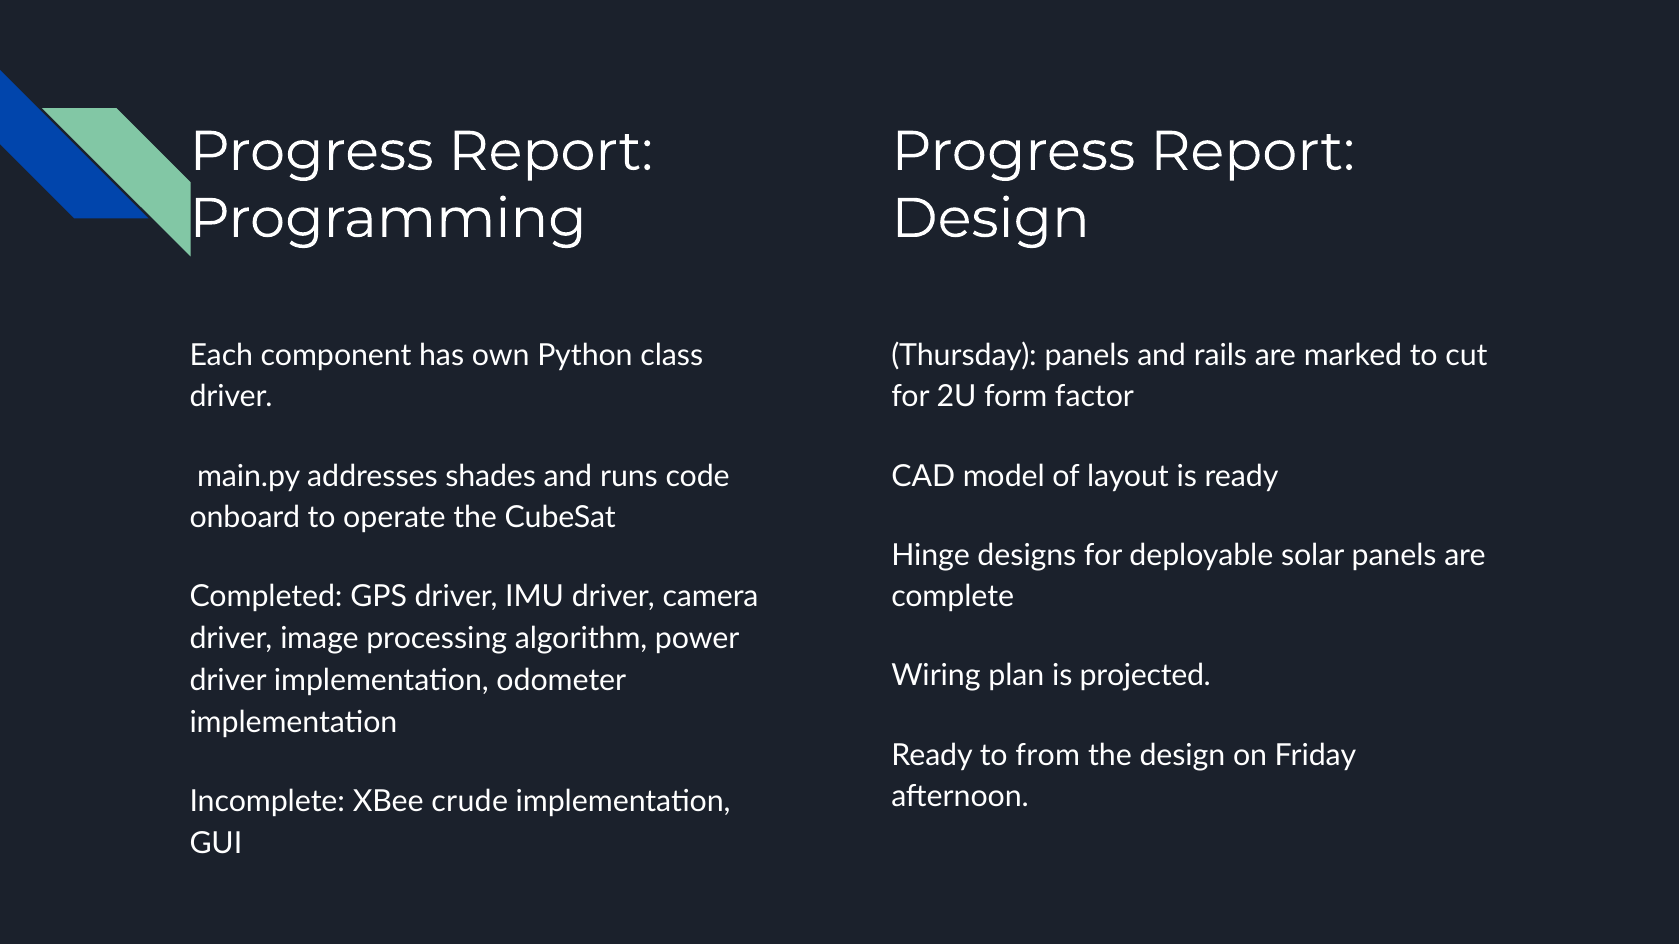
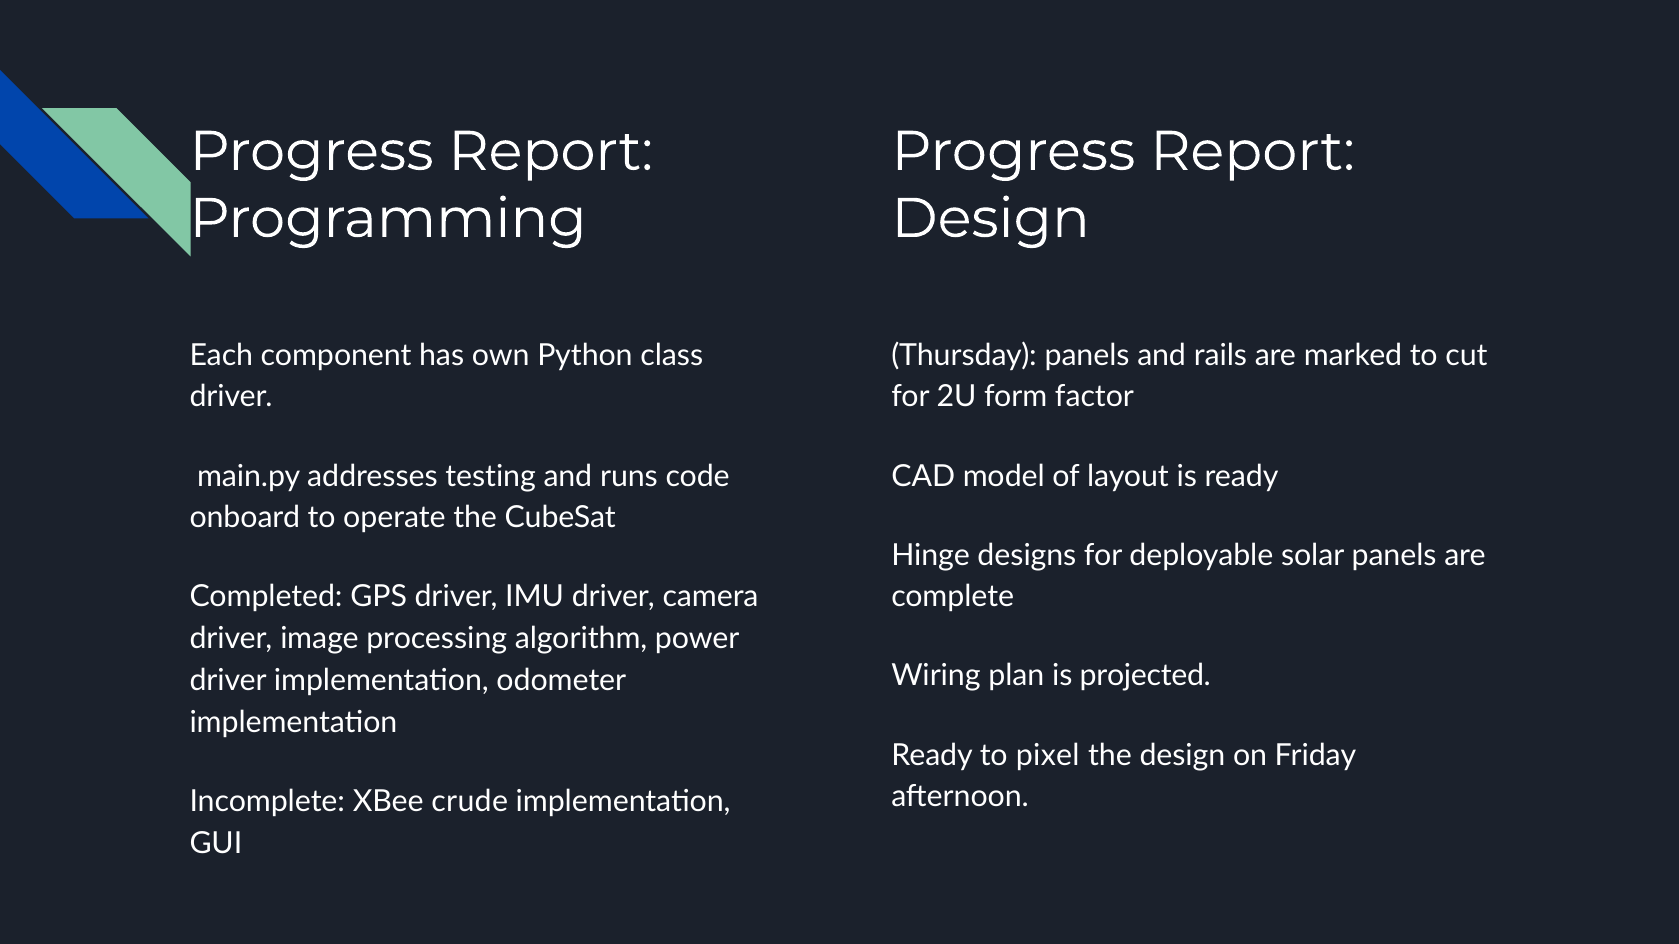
shades: shades -> testing (491, 476)
from: from -> pixel (1048, 755)
